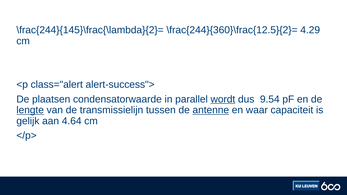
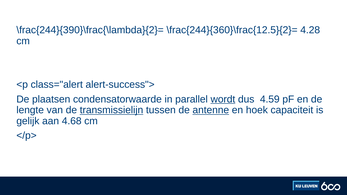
\frac{244}{145}\frac{\lambda}{2}=: \frac{244}{145}\frac{\lambda}{2}= -> \frac{244}{390}\frac{\lambda}{2}= (90, 30)
4.29: 4.29 -> 4.28 (310, 30)
9.54: 9.54 -> 4.59 (270, 99)
lengte underline: present -> none (30, 110)
transmissielijn underline: none -> present (112, 110)
waar: waar -> hoek (257, 110)
4.64: 4.64 -> 4.68 (72, 121)
